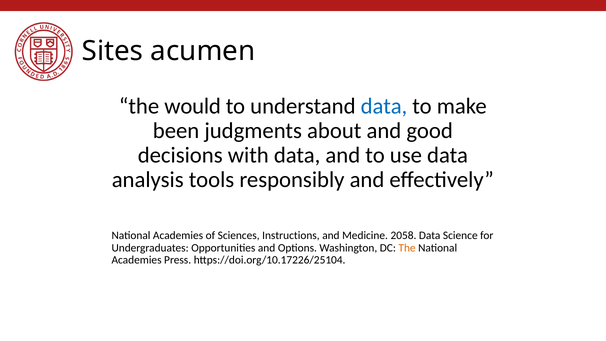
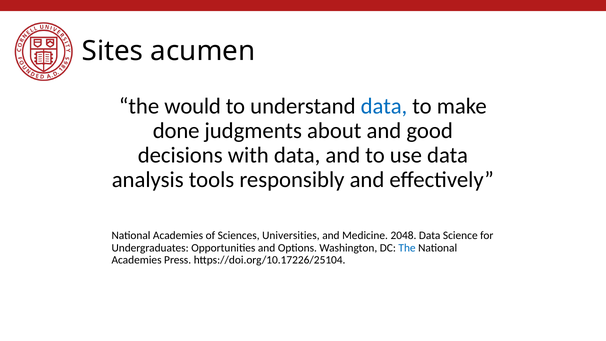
been: been -> done (176, 131)
Instructions: Instructions -> Universities (291, 236)
2058: 2058 -> 2048 (403, 236)
The colour: orange -> blue (407, 248)
